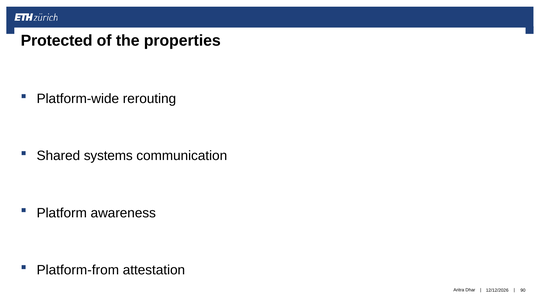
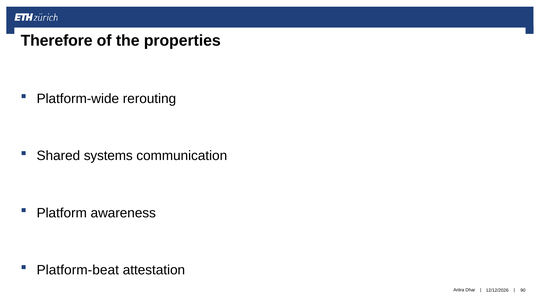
Protected: Protected -> Therefore (57, 40)
Platform-from: Platform-from -> Platform-beat (78, 270)
